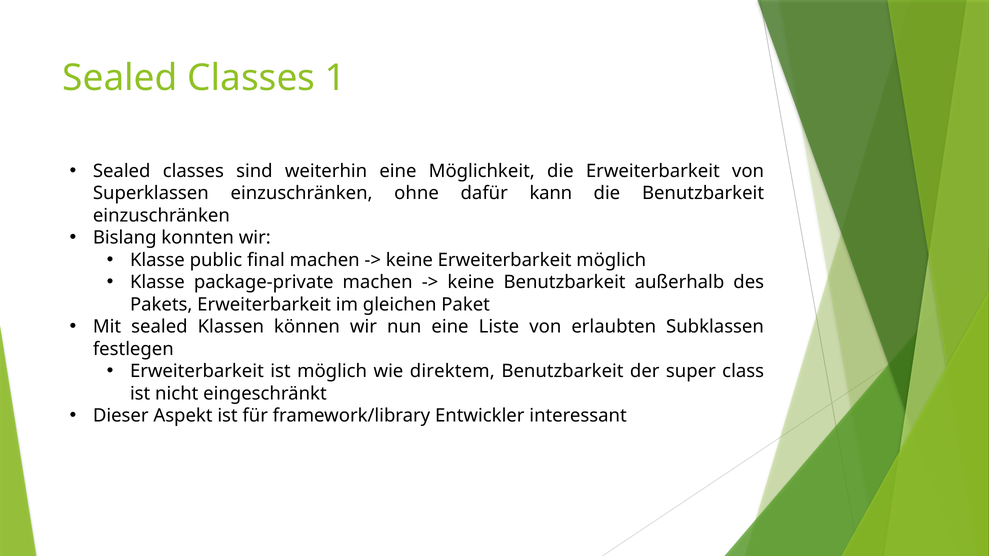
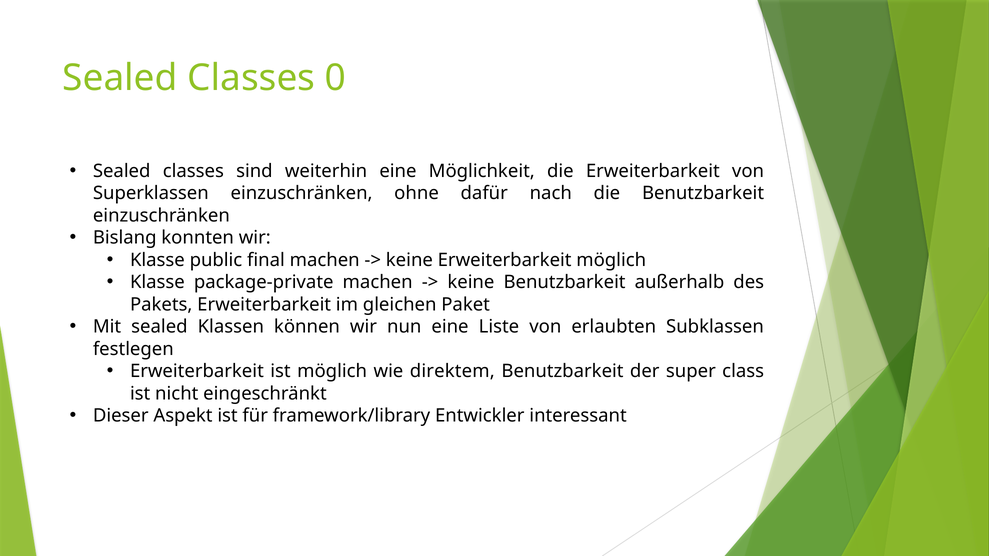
1: 1 -> 0 (335, 78)
kann: kann -> nach (551, 193)
